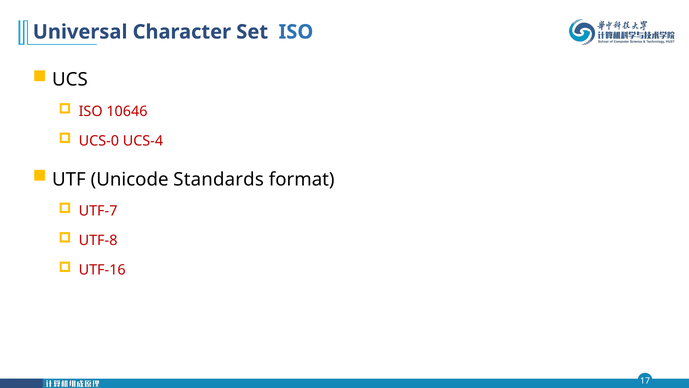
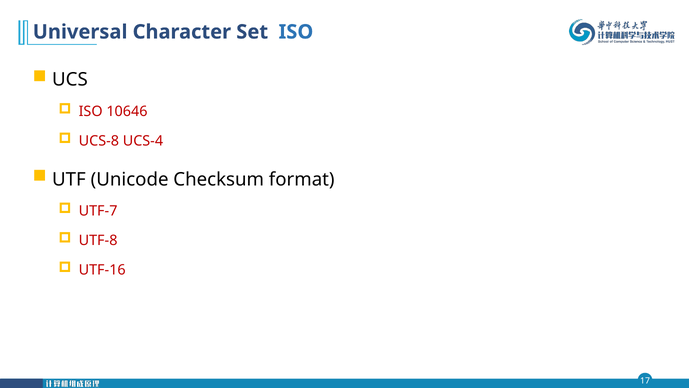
UCS-0: UCS-0 -> UCS-8 (99, 141)
Standards: Standards -> Checksum (219, 179)
